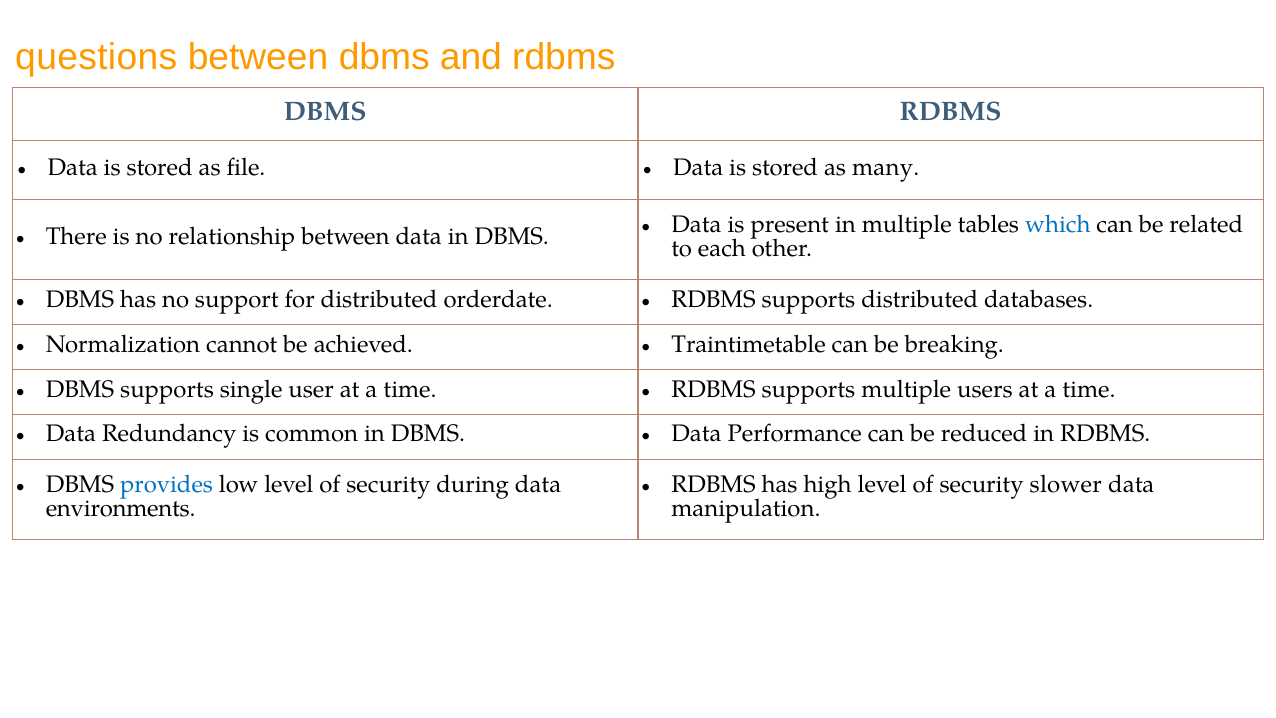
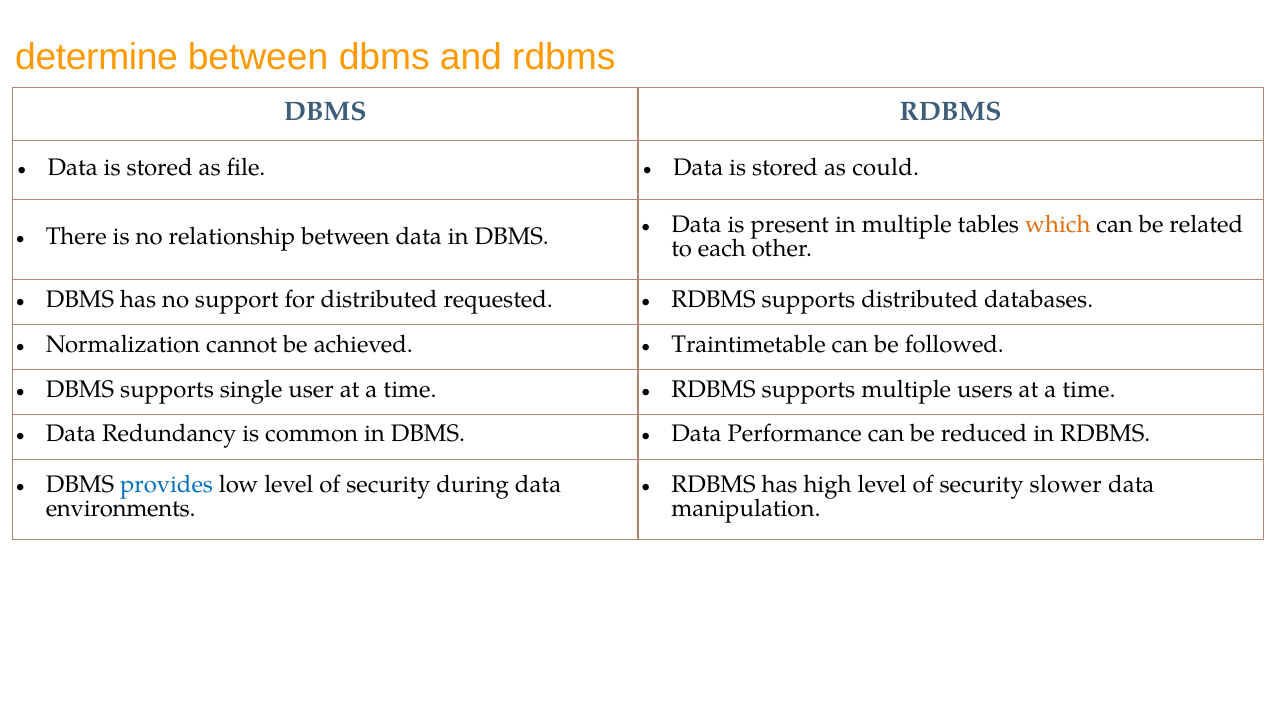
questions: questions -> determine (97, 57)
many: many -> could (886, 167)
which colour: blue -> orange (1058, 225)
orderdate: orderdate -> requested (498, 300)
breaking: breaking -> followed (954, 344)
